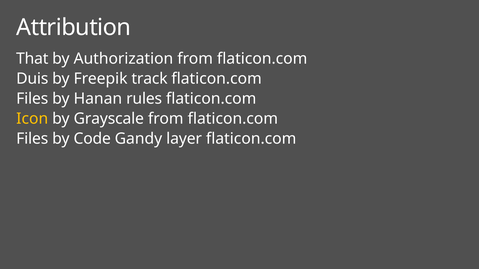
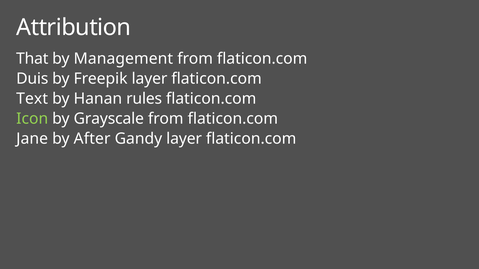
Authorization: Authorization -> Management (123, 59)
Freepik track: track -> layer (150, 79)
Files: Files -> Text (32, 99)
Icon colour: yellow -> light green (32, 119)
Files: Files -> Jane (32, 139)
Code: Code -> After (92, 139)
